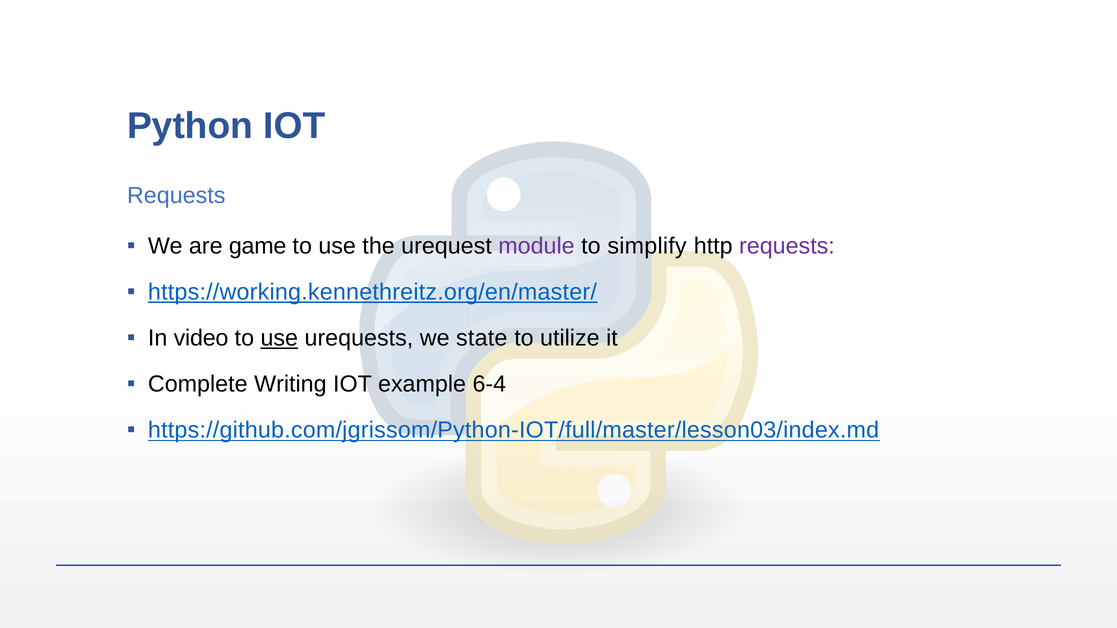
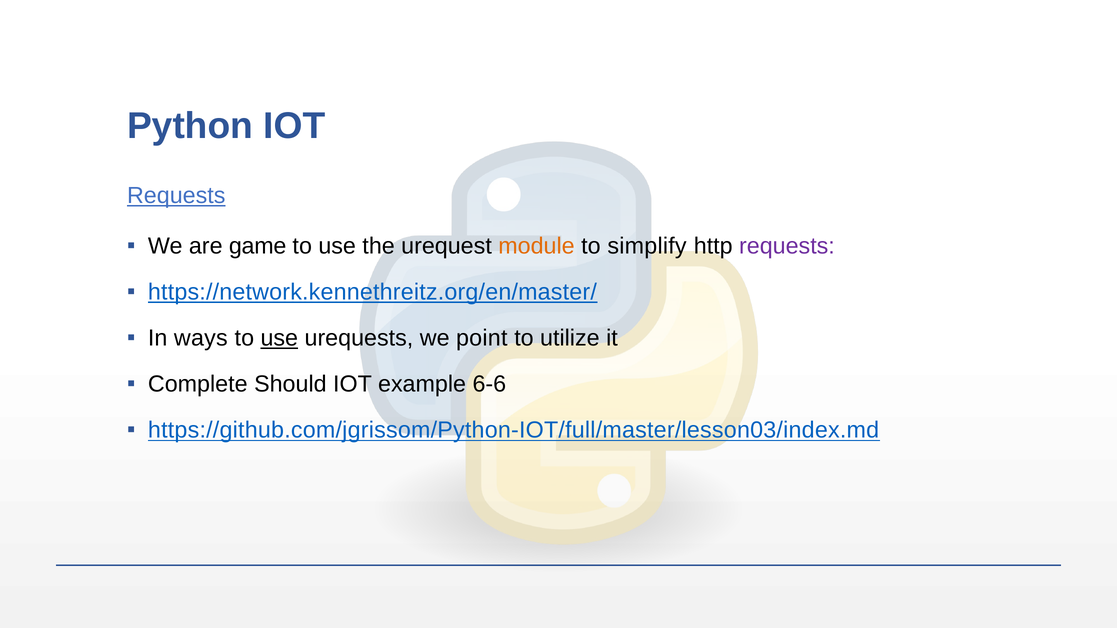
Requests underline: none -> present (176, 196)
module colour: purple -> orange (536, 246)
https://working.kennethreitz.org/en/master/: https://working.kennethreitz.org/en/master/ -> https://network.kennethreitz.org/en/master/ (372, 292)
video: video -> ways (201, 338)
state: state -> point (482, 338)
Writing: Writing -> Should (290, 384)
6-4: 6-4 -> 6-6 (489, 384)
